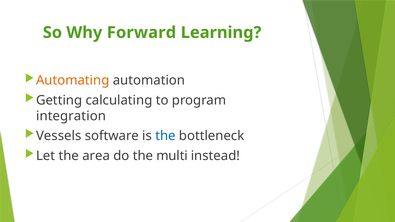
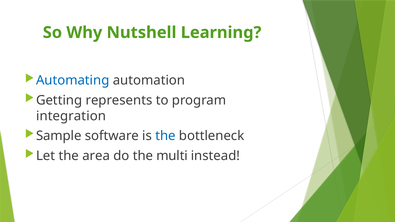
Forward: Forward -> Nutshell (142, 33)
Automating colour: orange -> blue (73, 80)
calculating: calculating -> represents (119, 100)
Vessels: Vessels -> Sample (59, 136)
